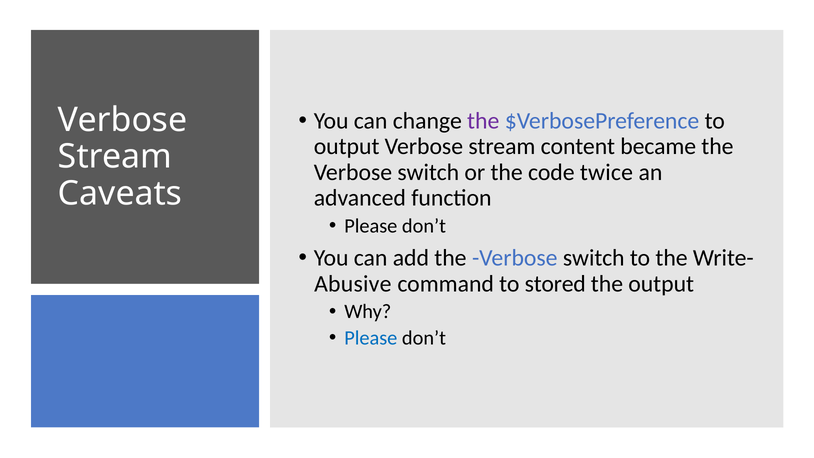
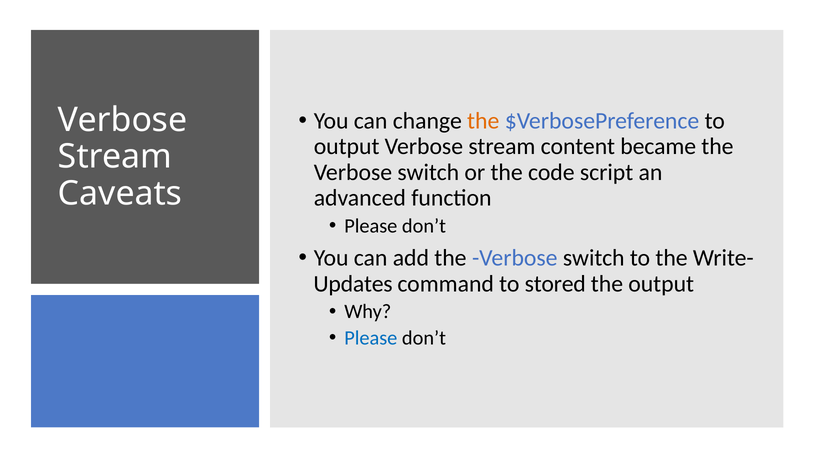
the colour: purple -> orange (483, 121)
twice: twice -> script (607, 172)
Abusive: Abusive -> Updates (353, 284)
